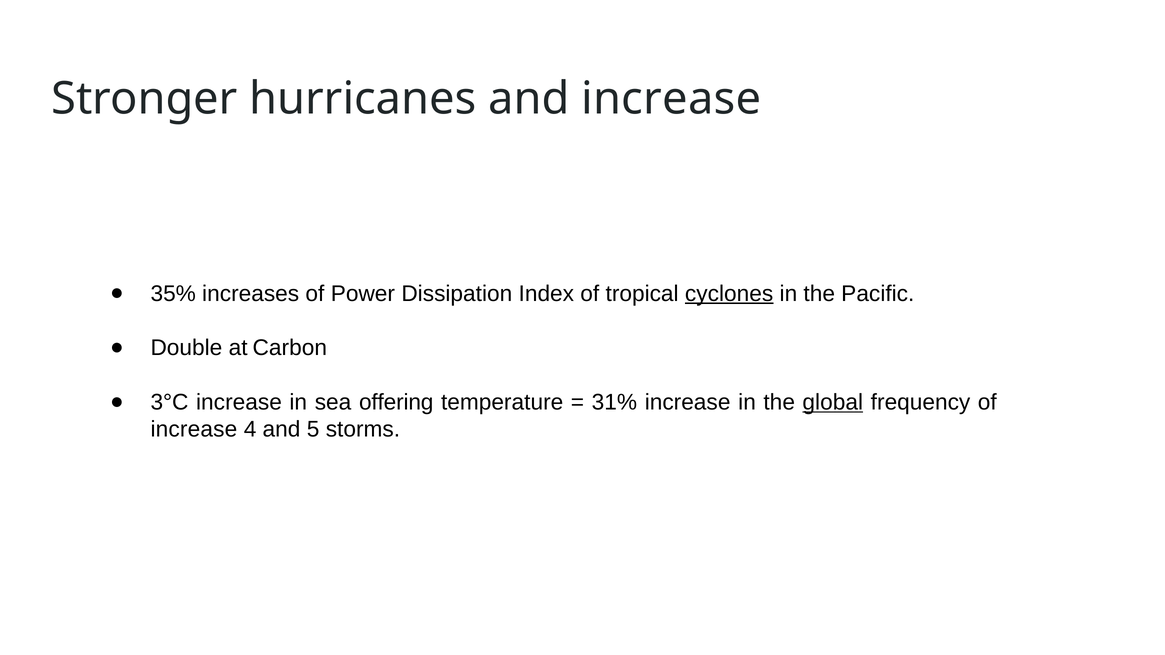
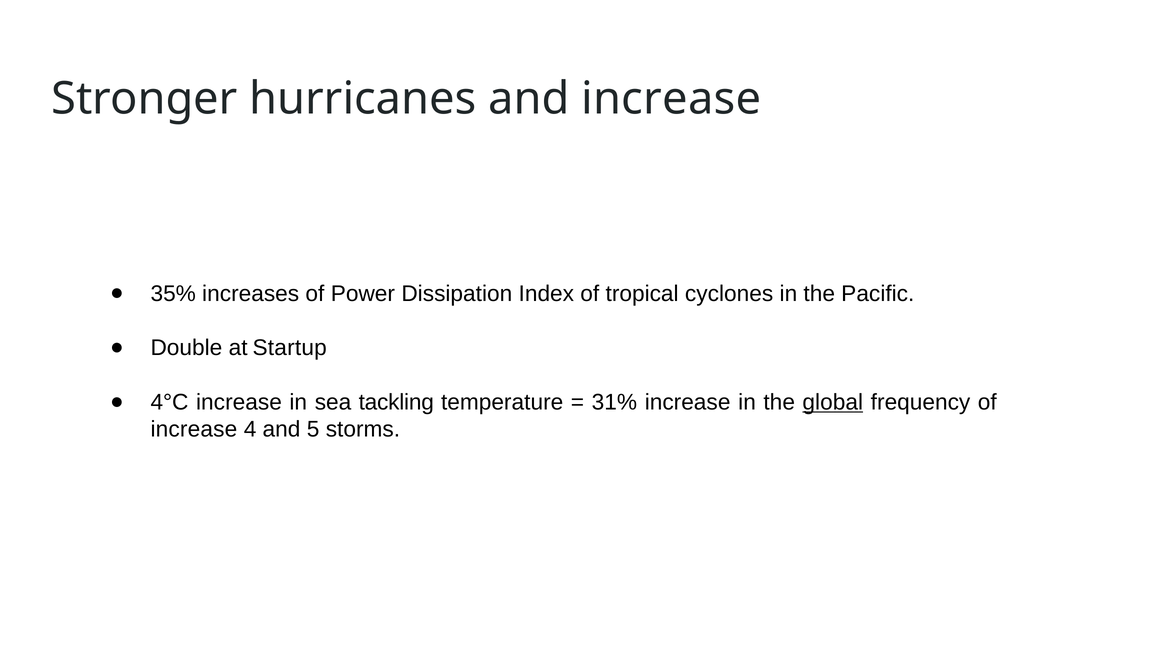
cyclones underline: present -> none (729, 294)
Carbon: Carbon -> Startup (290, 348)
3°C: 3°C -> 4°C (170, 402)
offering: offering -> tackling (396, 402)
